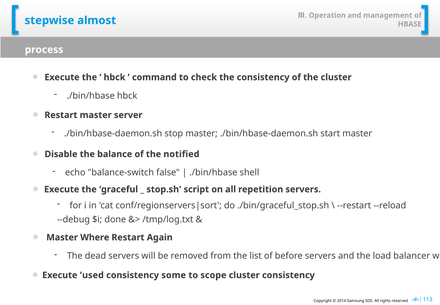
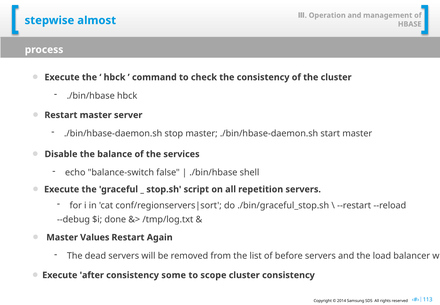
notified: notified -> services (181, 154)
Where: Where -> Values (95, 237)
used: used -> after (92, 275)
